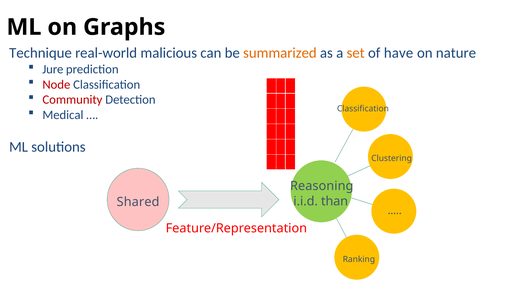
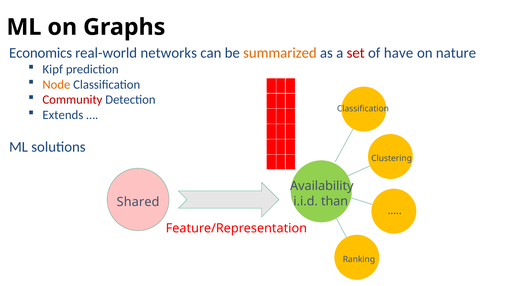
Technique: Technique -> Economics (41, 53)
malicious: malicious -> networks (169, 53)
set colour: orange -> red (356, 53)
Jure: Jure -> Kipf (53, 69)
Node colour: red -> orange (56, 84)
Medical: Medical -> Extends (63, 115)
Reasoning: Reasoning -> Availability (322, 186)
